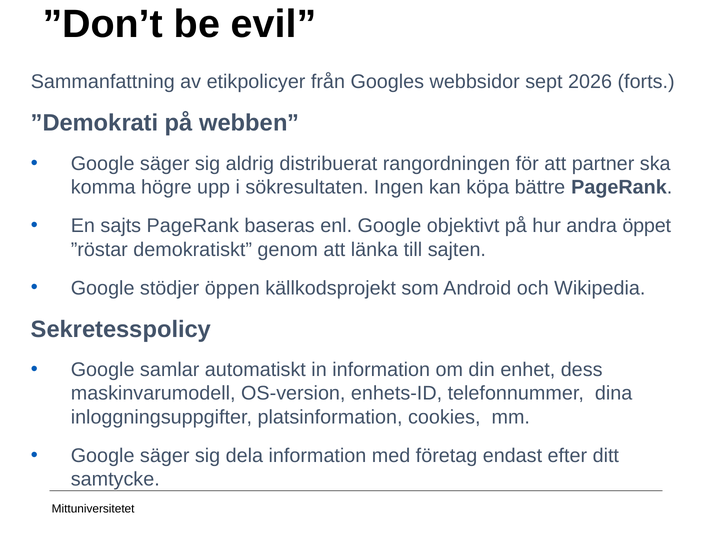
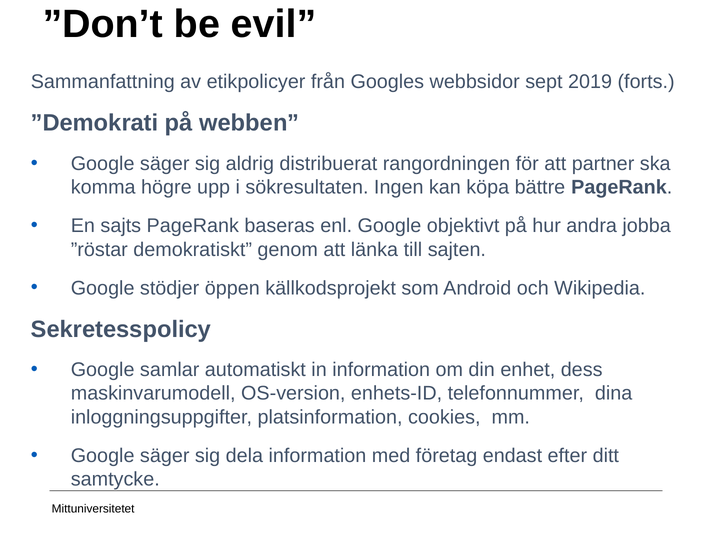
2026: 2026 -> 2019 (590, 82)
öppet: öppet -> jobba (647, 226)
